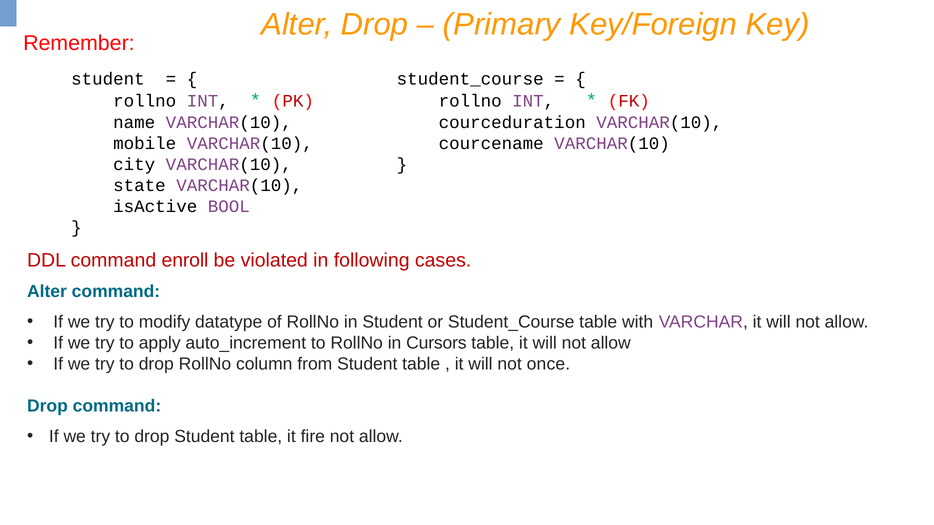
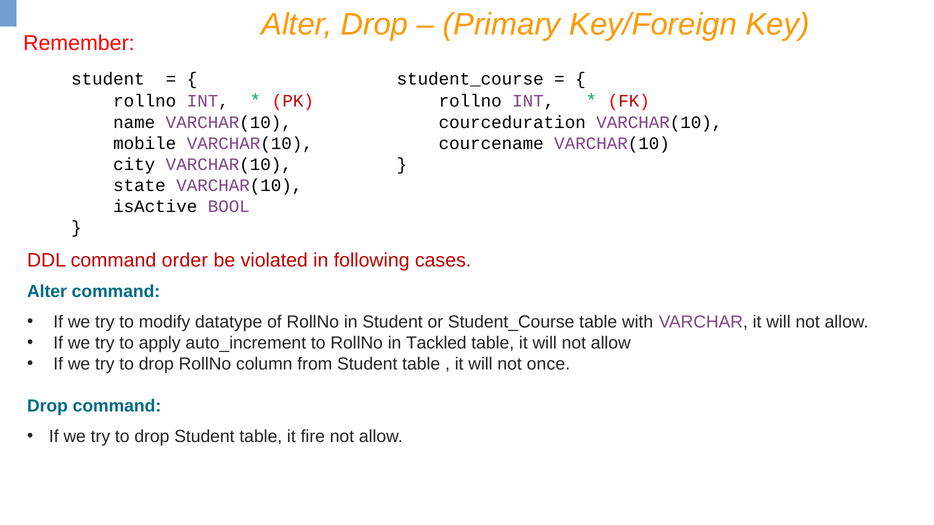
enroll: enroll -> order (185, 260)
Cursors: Cursors -> Tackled (436, 343)
